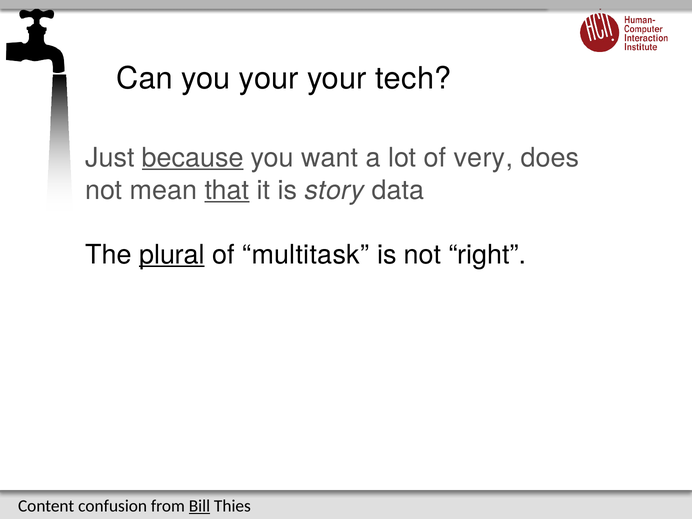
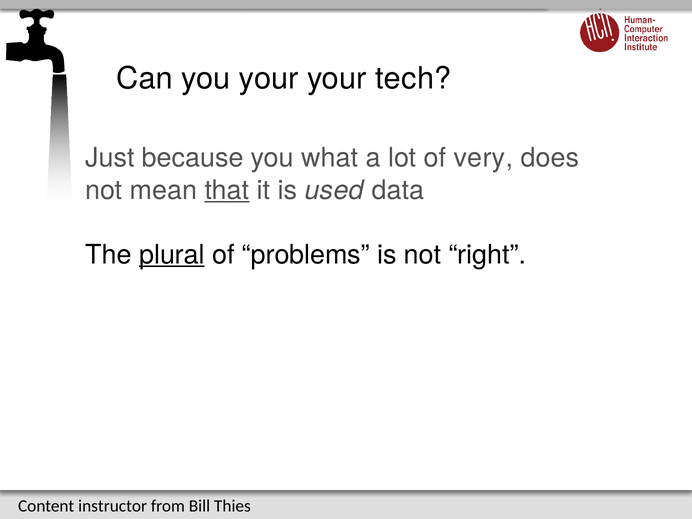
because underline: present -> none (193, 158)
want: want -> what (330, 158)
story: story -> used (334, 190)
multitask: multitask -> problems (306, 255)
confusion: confusion -> instructor (113, 506)
Bill underline: present -> none (199, 506)
